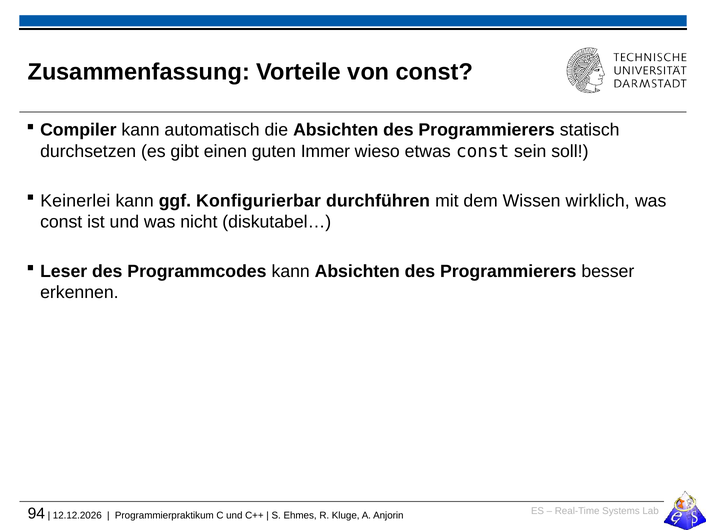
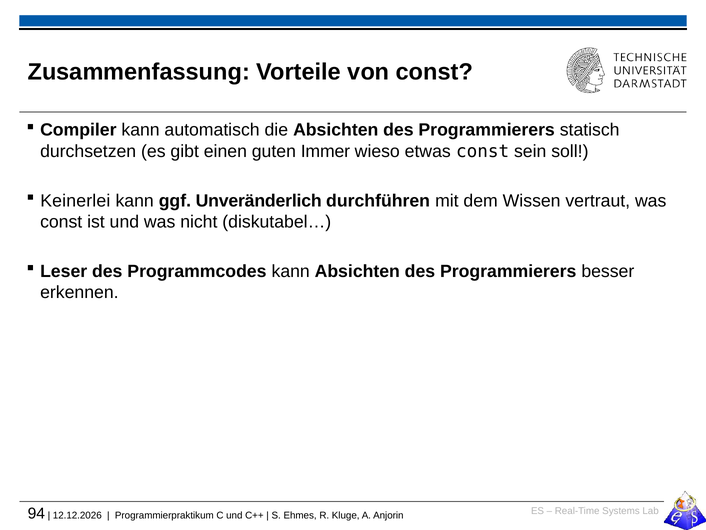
Konfigurierbar: Konfigurierbar -> Unveränderlich (259, 201)
wirklich: wirklich -> vertraut (598, 201)
